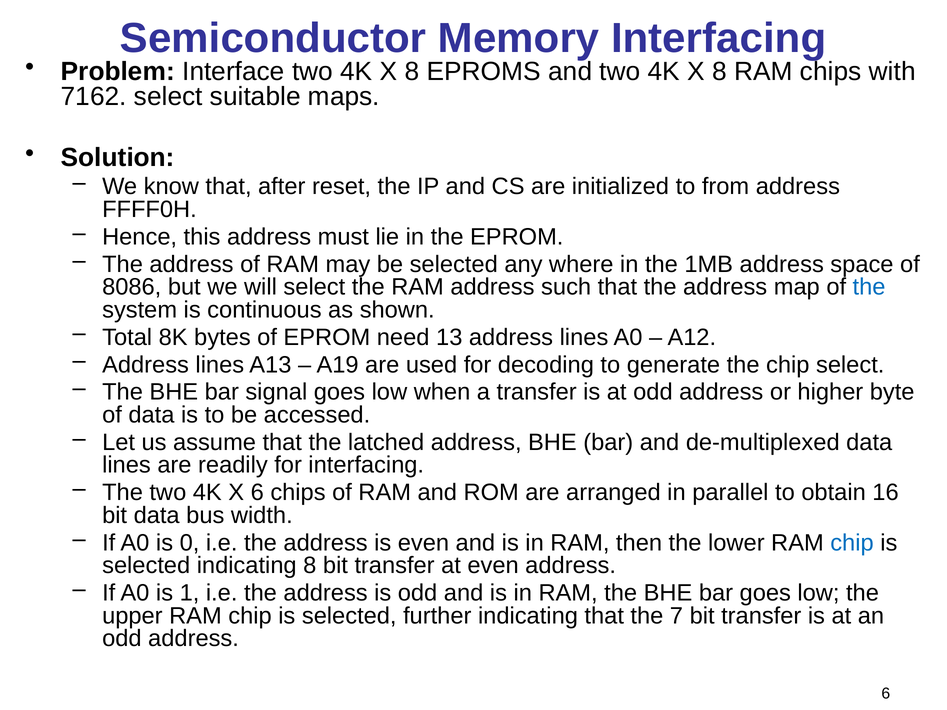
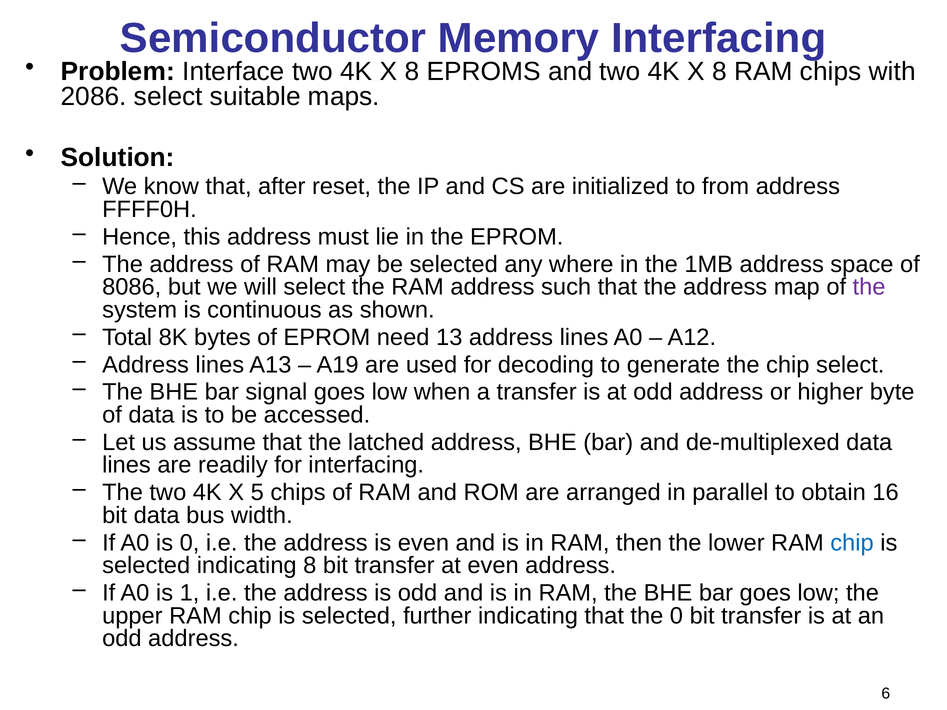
7162: 7162 -> 2086 (94, 97)
the colour: blue -> purple (869, 287)
X 6: 6 -> 5 (257, 493)
the 7: 7 -> 0 (676, 616)
